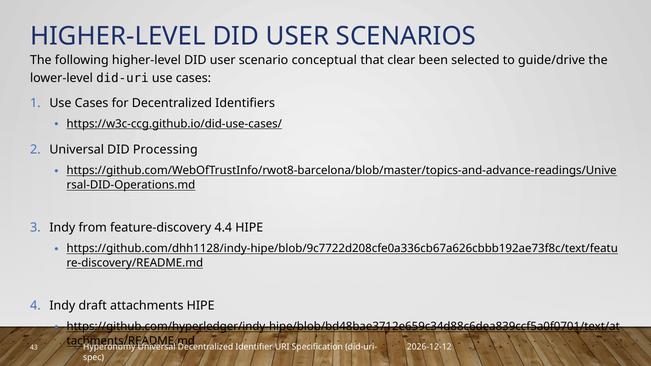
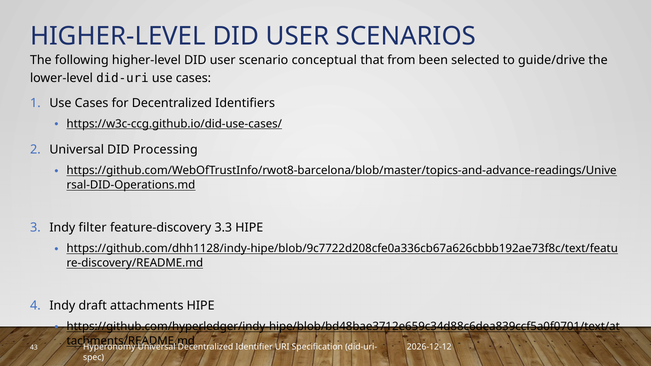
clear: clear -> from (401, 60)
from: from -> filter (93, 228)
4.4: 4.4 -> 3.3 (223, 228)
